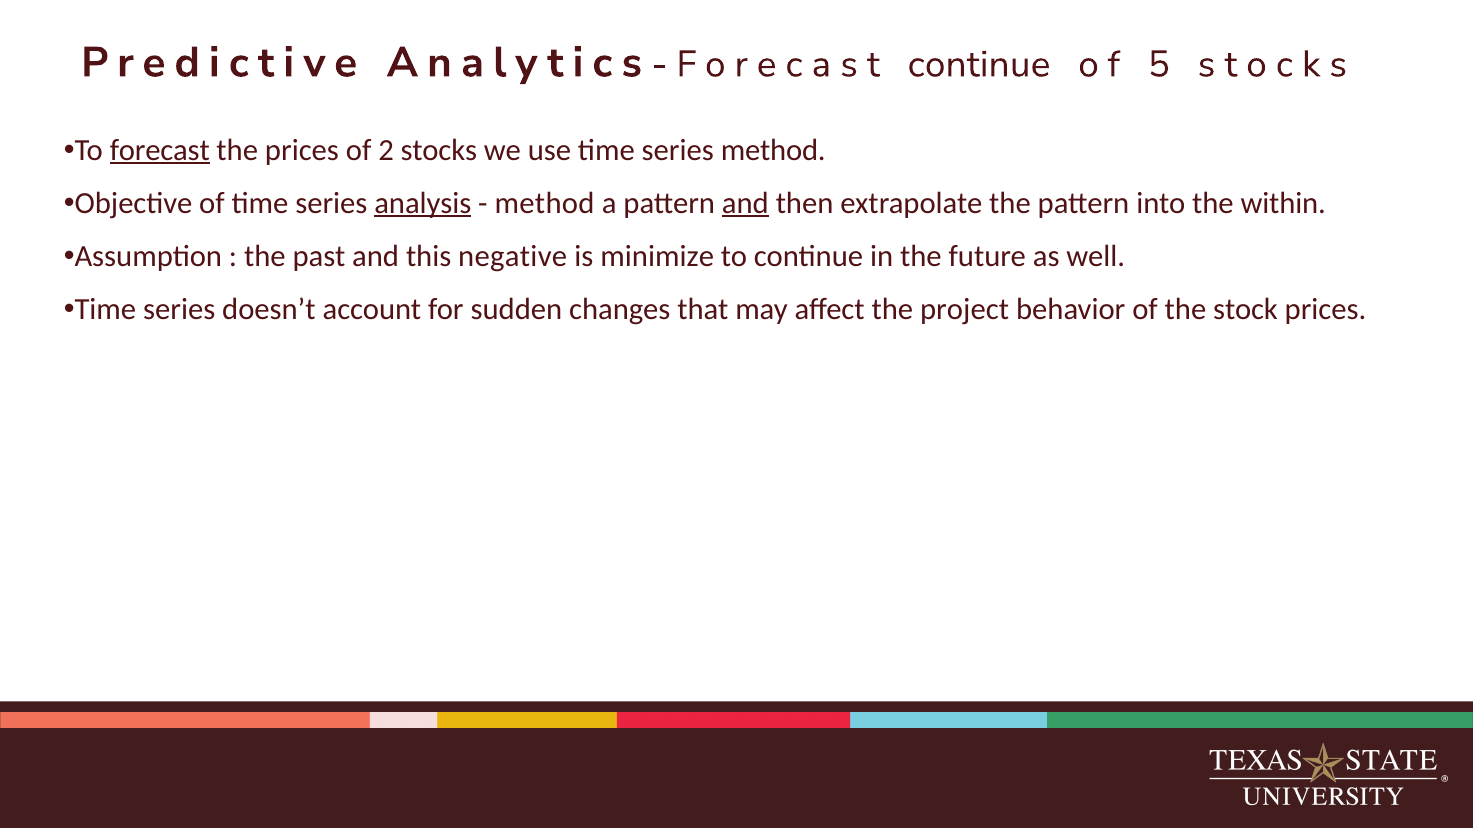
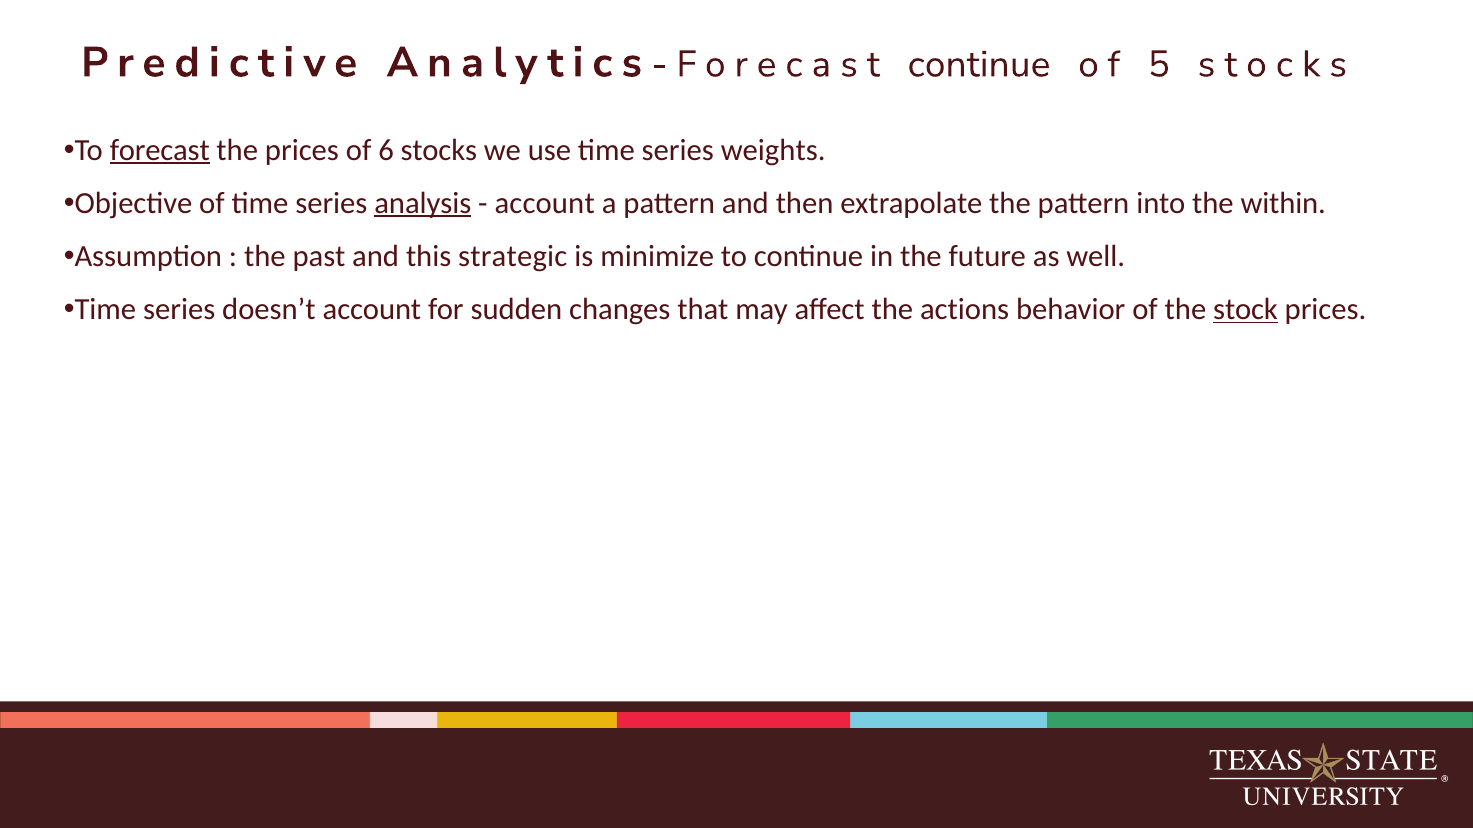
2: 2 -> 6 (386, 150)
series method: method -> weights (773, 150)
method: method -> account (545, 203)
and underline: present -> none (745, 203)
negative: negative -> strategic (513, 256)
project: project -> actions (965, 310)
stock underline: none -> present (1246, 310)
